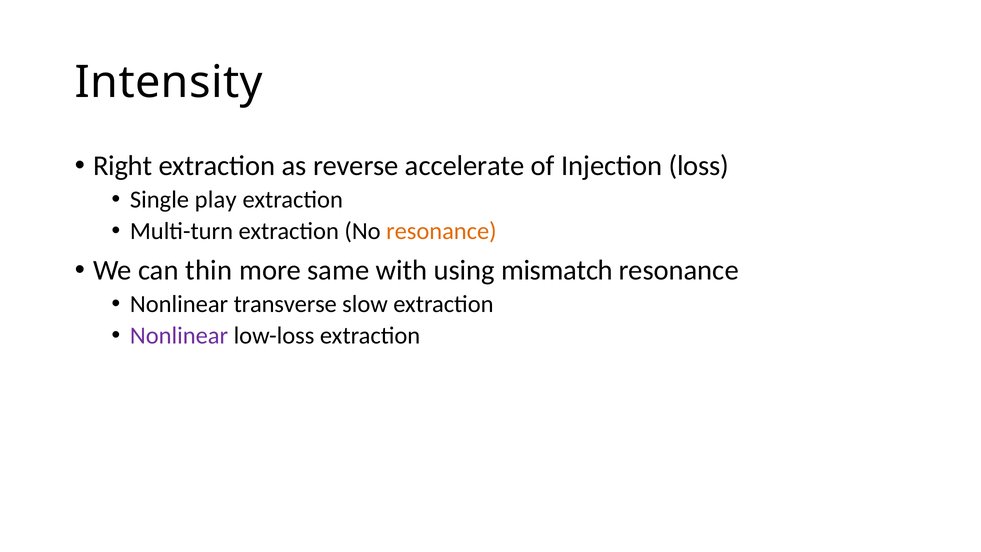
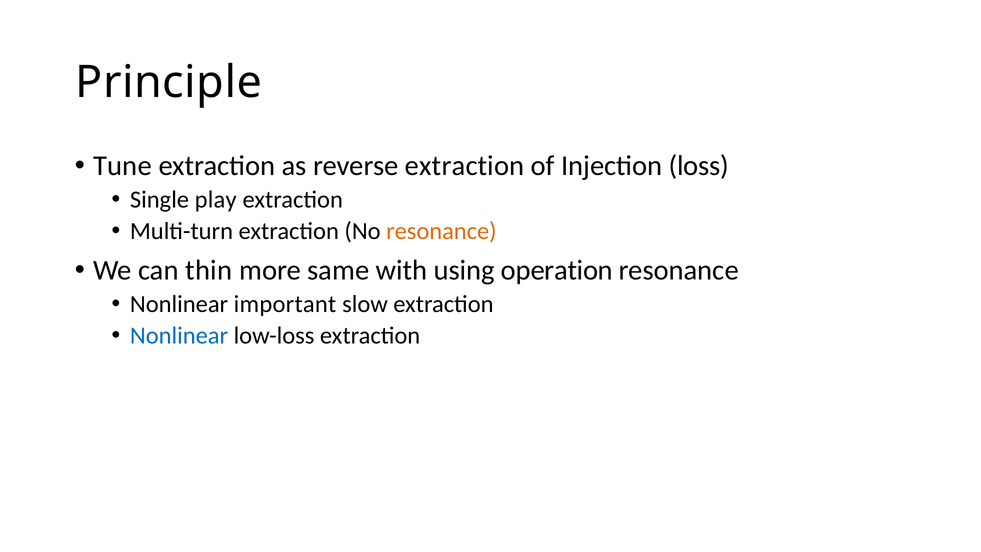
Intensity: Intensity -> Principle (169, 82)
Right: Right -> Tune (123, 166)
reverse accelerate: accelerate -> extraction (465, 166)
mismatch: mismatch -> operation (557, 270)
transverse: transverse -> important (285, 304)
Nonlinear colour: purple -> blue (179, 336)
